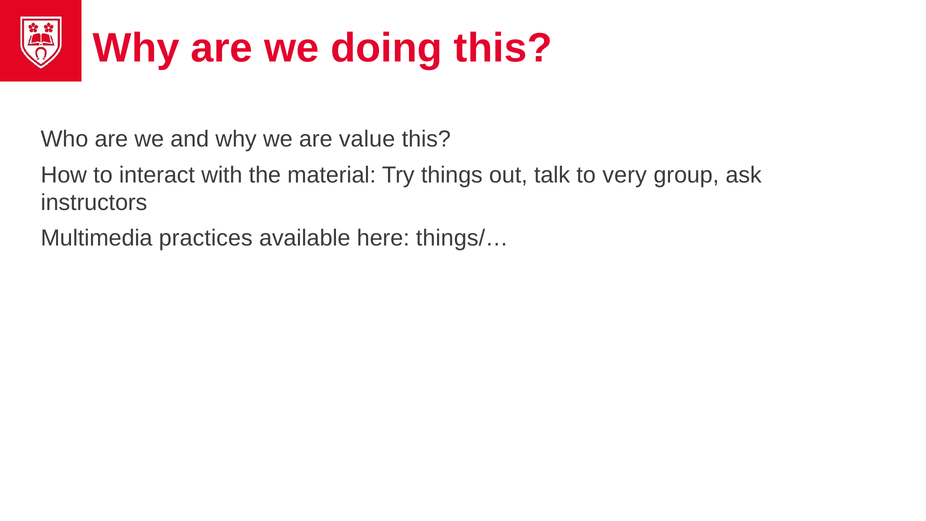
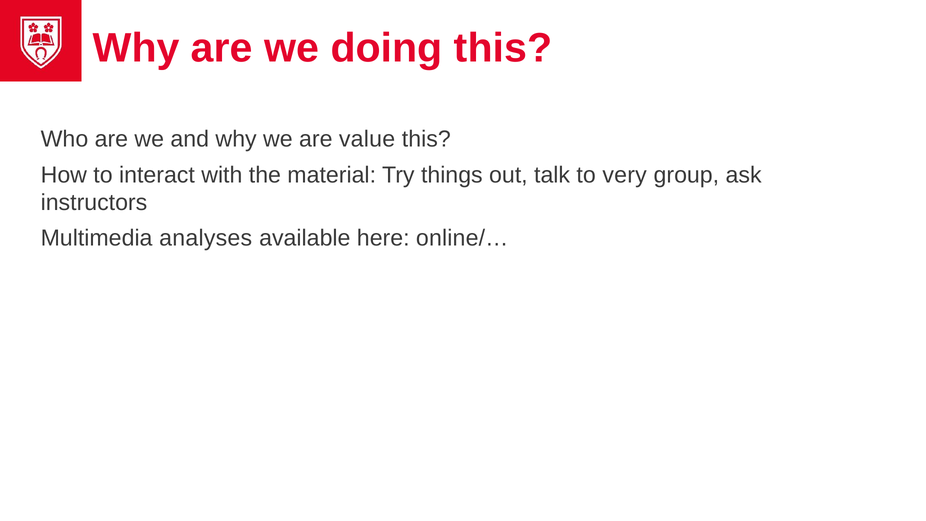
practices: practices -> analyses (206, 238)
things/…: things/… -> online/… (462, 238)
